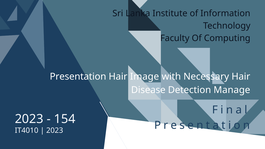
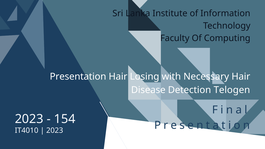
Image: Image -> Losing (145, 77)
Manage: Manage -> Telogen (232, 90)
